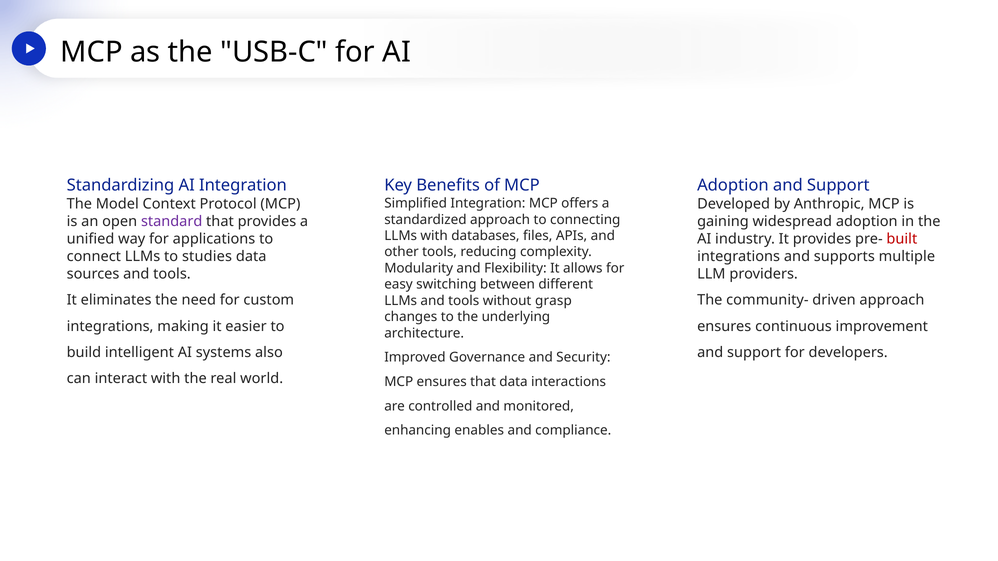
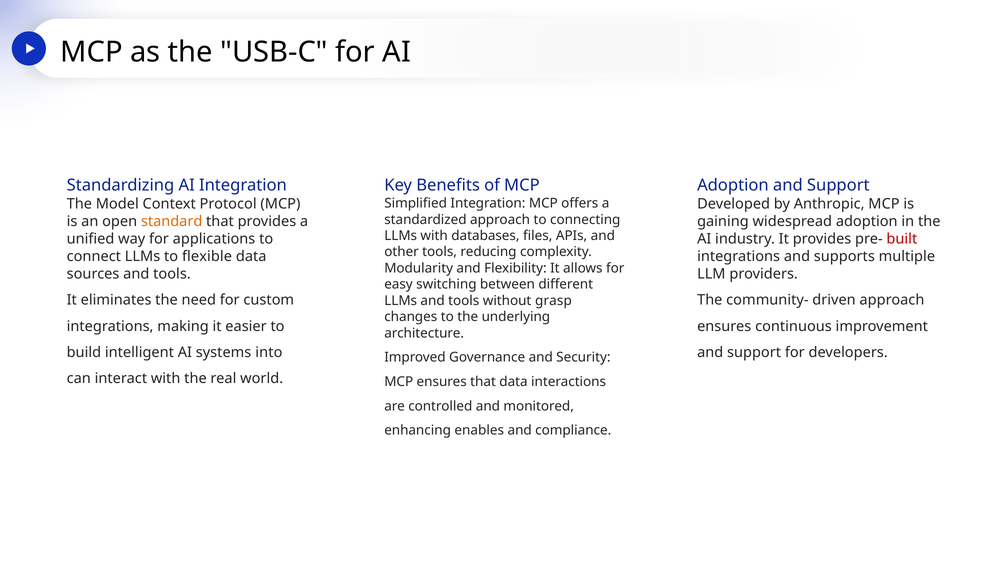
standard colour: purple -> orange (172, 222)
studies: studies -> flexible (207, 257)
also: also -> into (269, 353)
